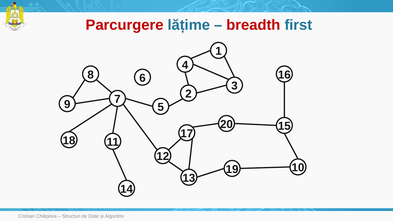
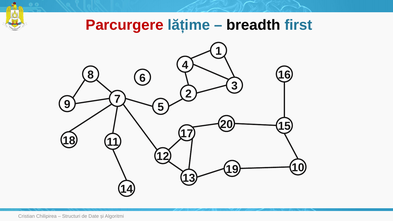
breadth colour: red -> black (253, 25)
